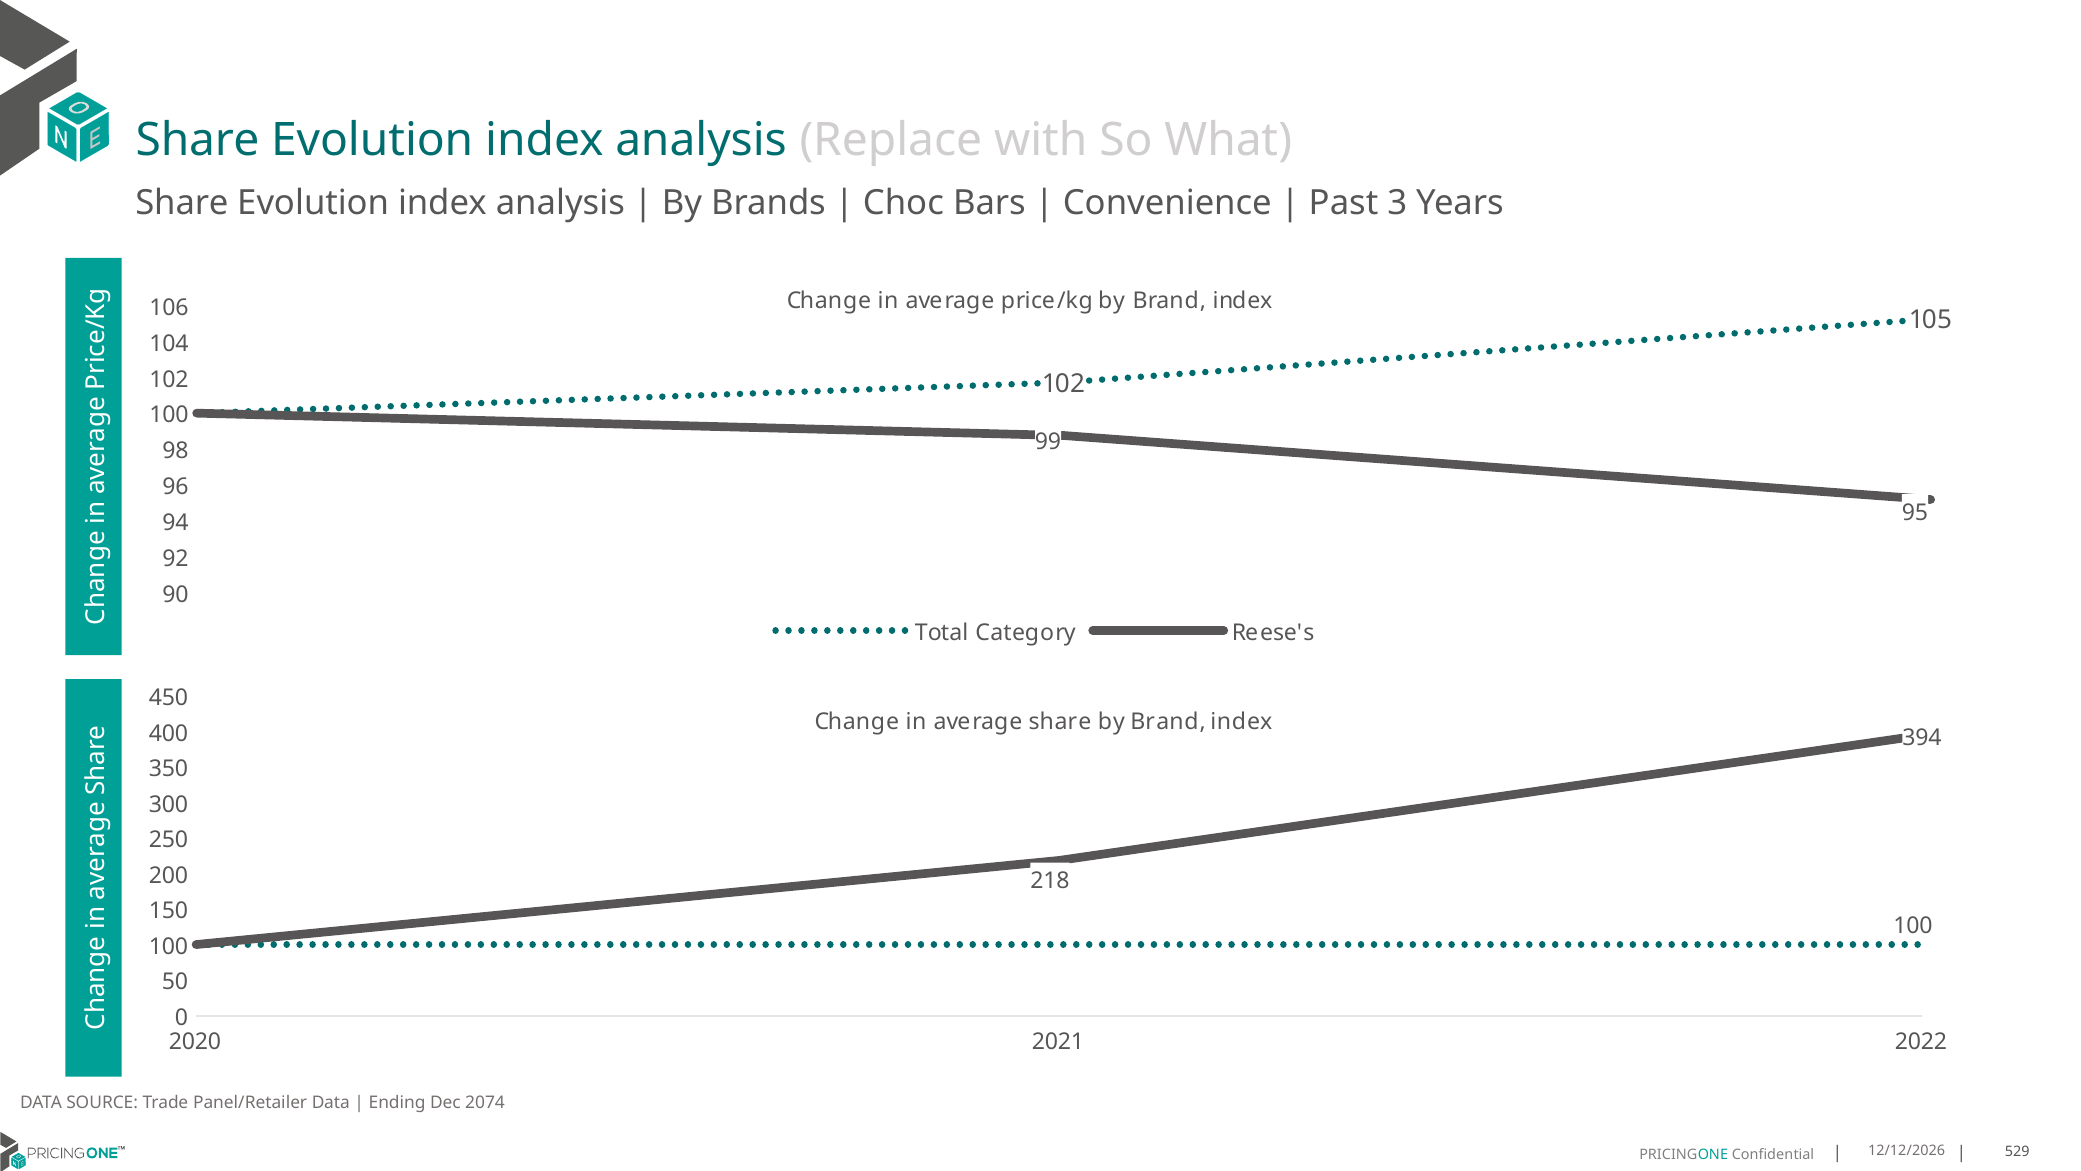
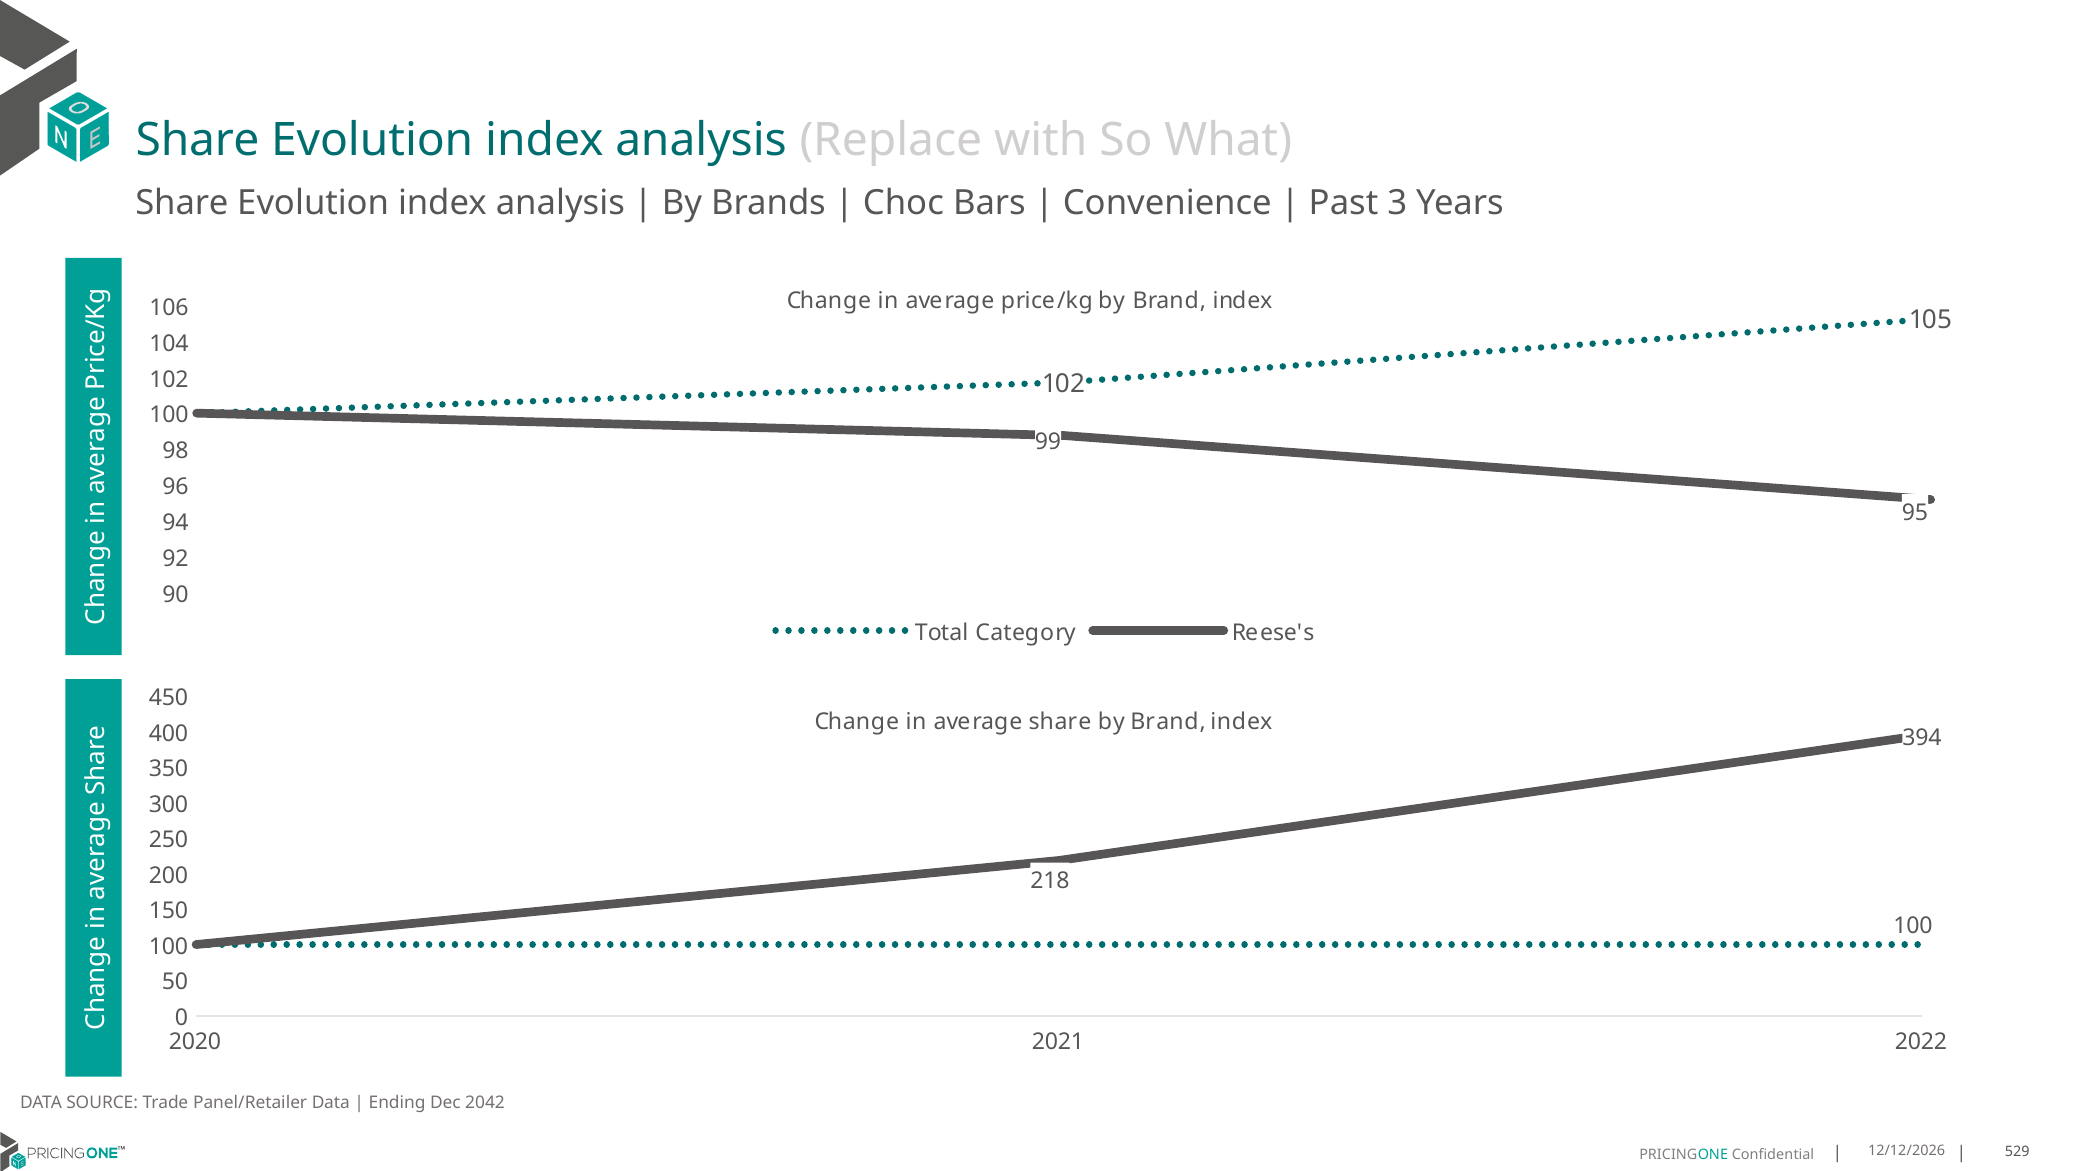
2074: 2074 -> 2042 (485, 1103)
